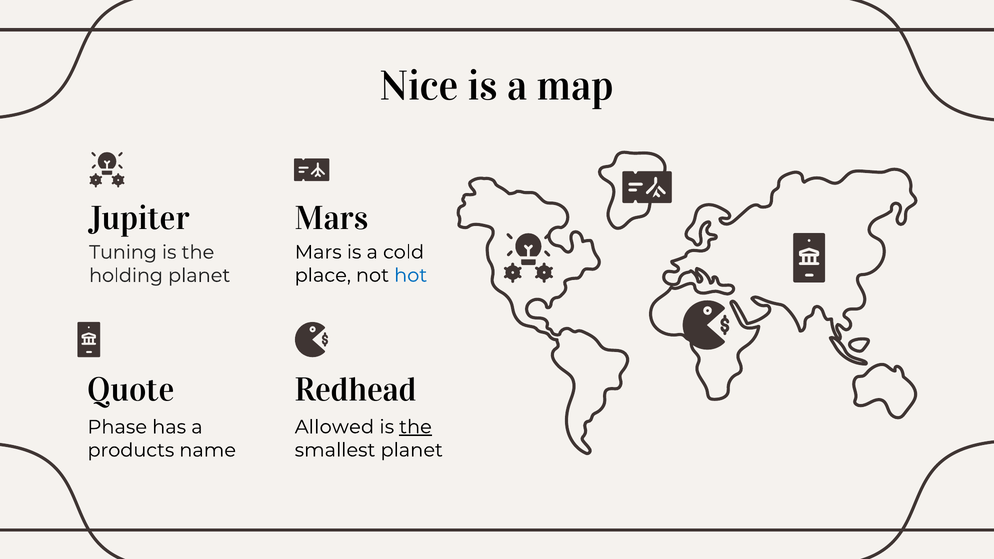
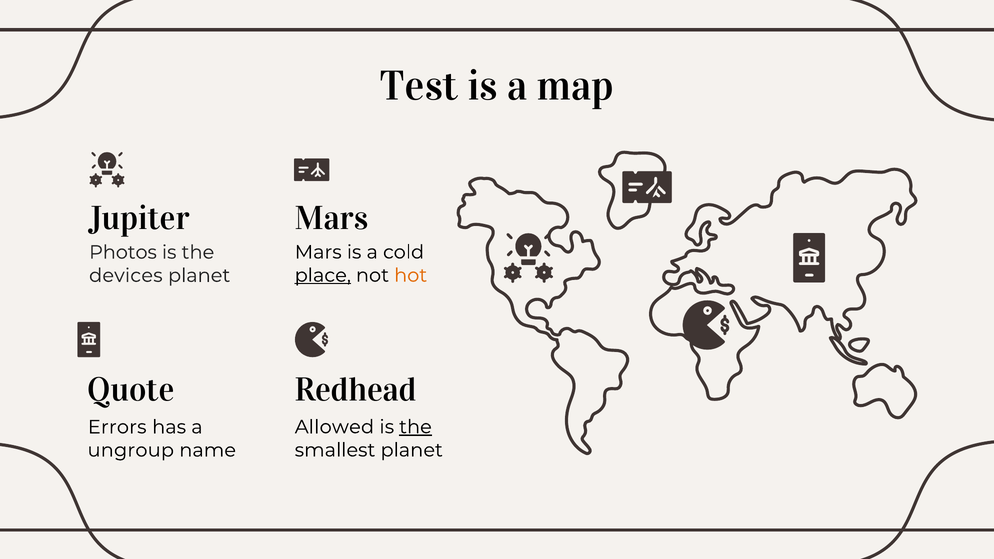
Nice: Nice -> Test (419, 86)
Tuning: Tuning -> Photos (123, 252)
place underline: none -> present (323, 275)
hot colour: blue -> orange (411, 275)
holding: holding -> devices (126, 276)
Phase: Phase -> Errors (117, 427)
products: products -> ungroup (131, 450)
